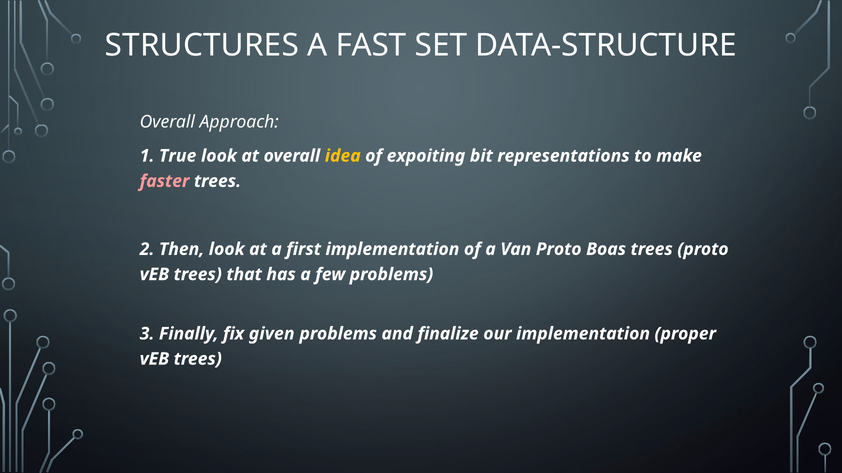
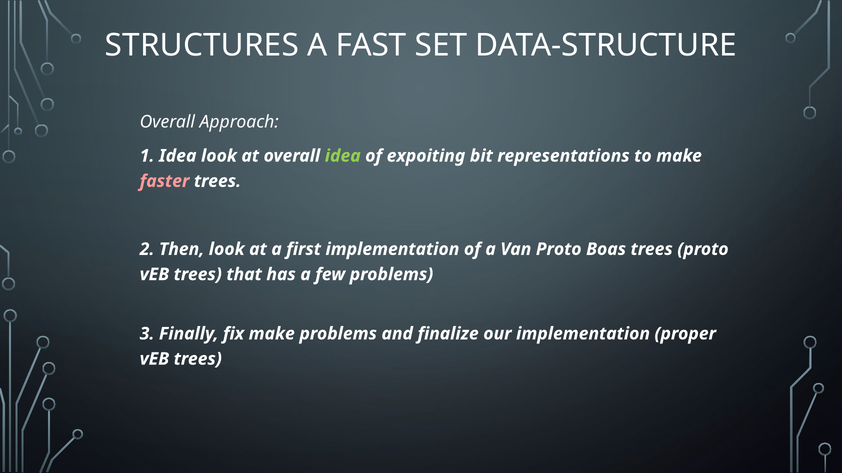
1 True: True -> Idea (178, 156)
idea colour: yellow -> light green (343, 156)
fix given: given -> make (272, 334)
